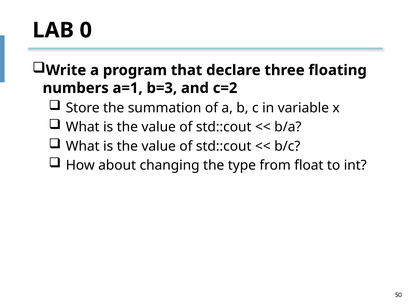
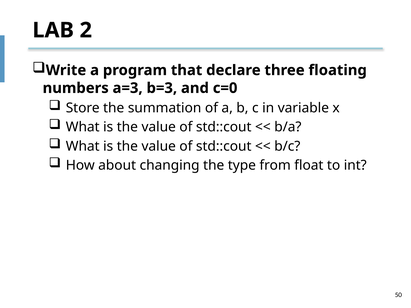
0: 0 -> 2 (86, 30)
a=1: a=1 -> a=3 (128, 88)
c=2: c=2 -> c=0 (225, 88)
